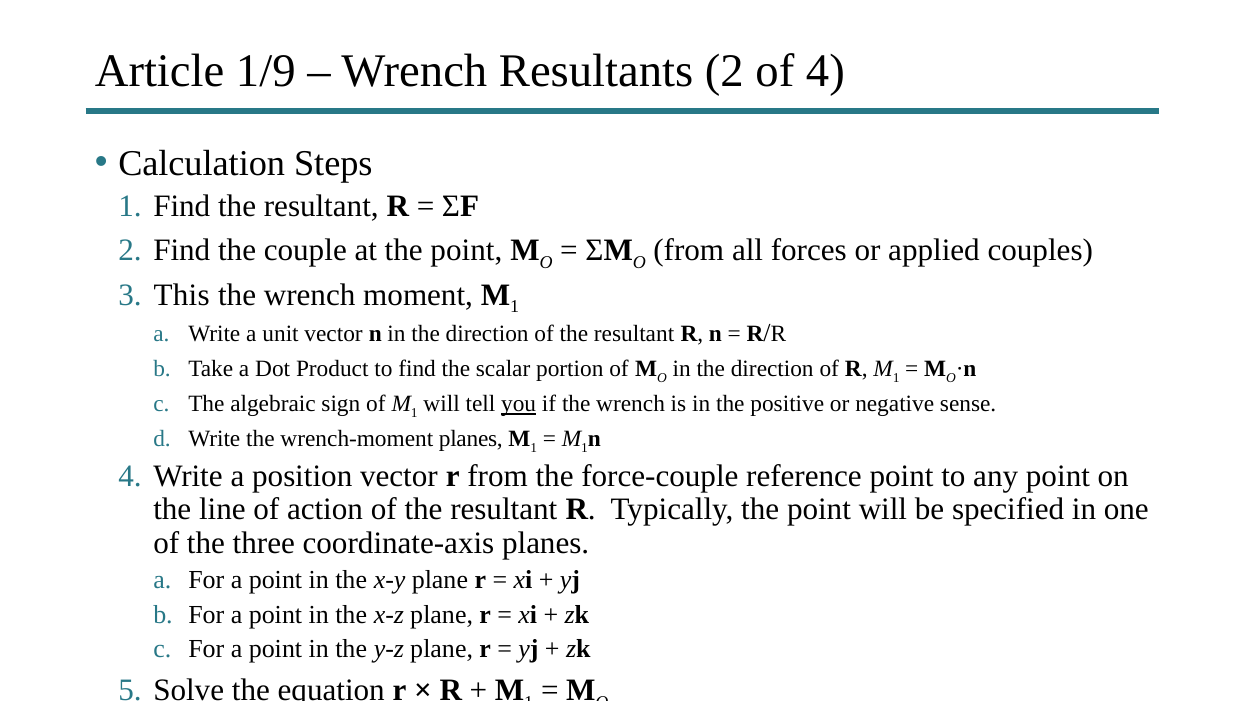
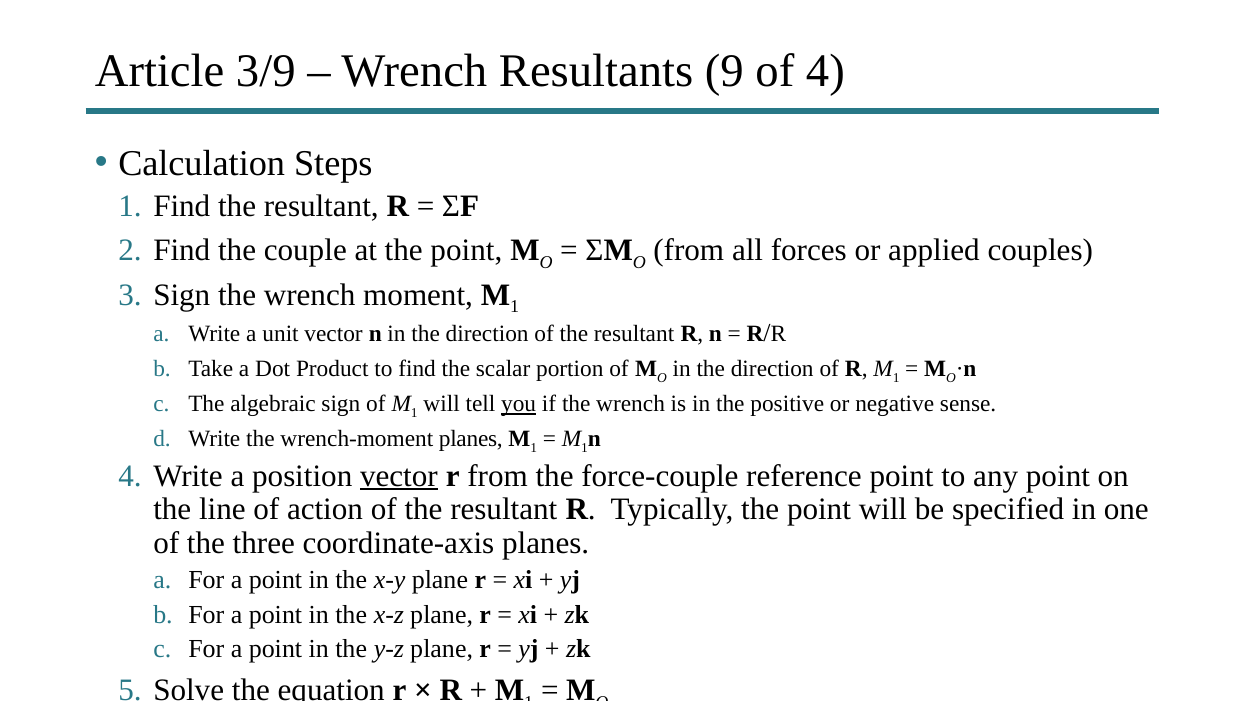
1/9: 1/9 -> 3/9 (266, 71)
Resultants 2: 2 -> 9 (724, 71)
This: This -> Sign (182, 294)
vector underline: none -> present (399, 475)
